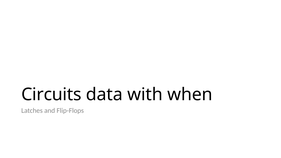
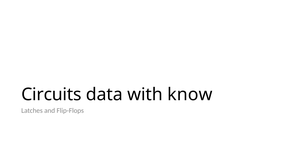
when: when -> know (190, 94)
